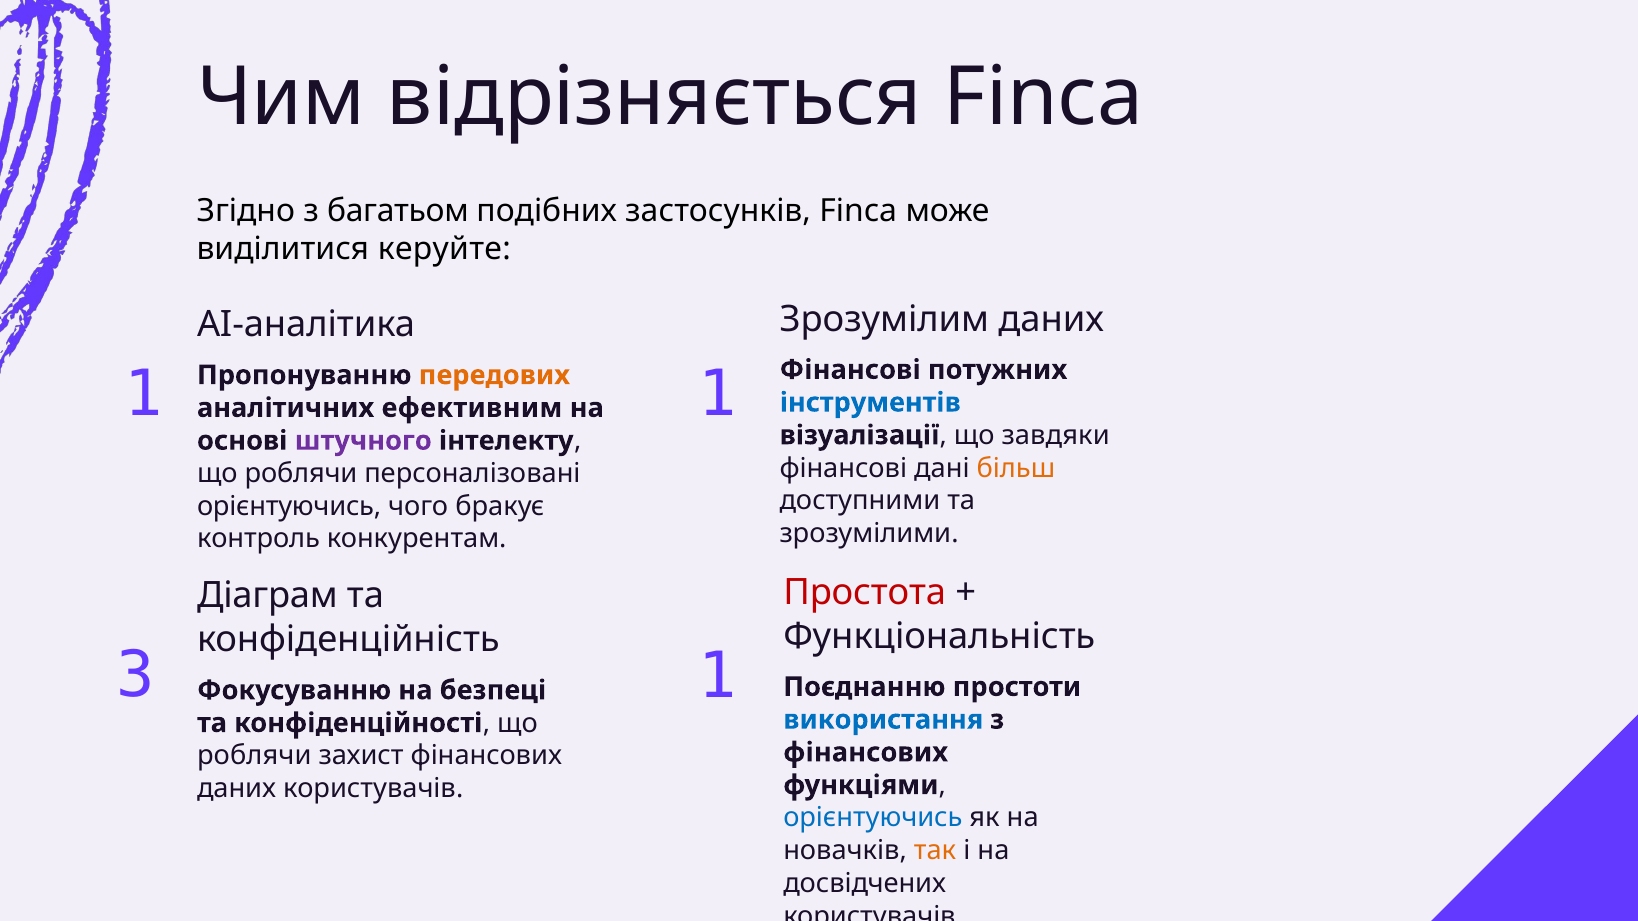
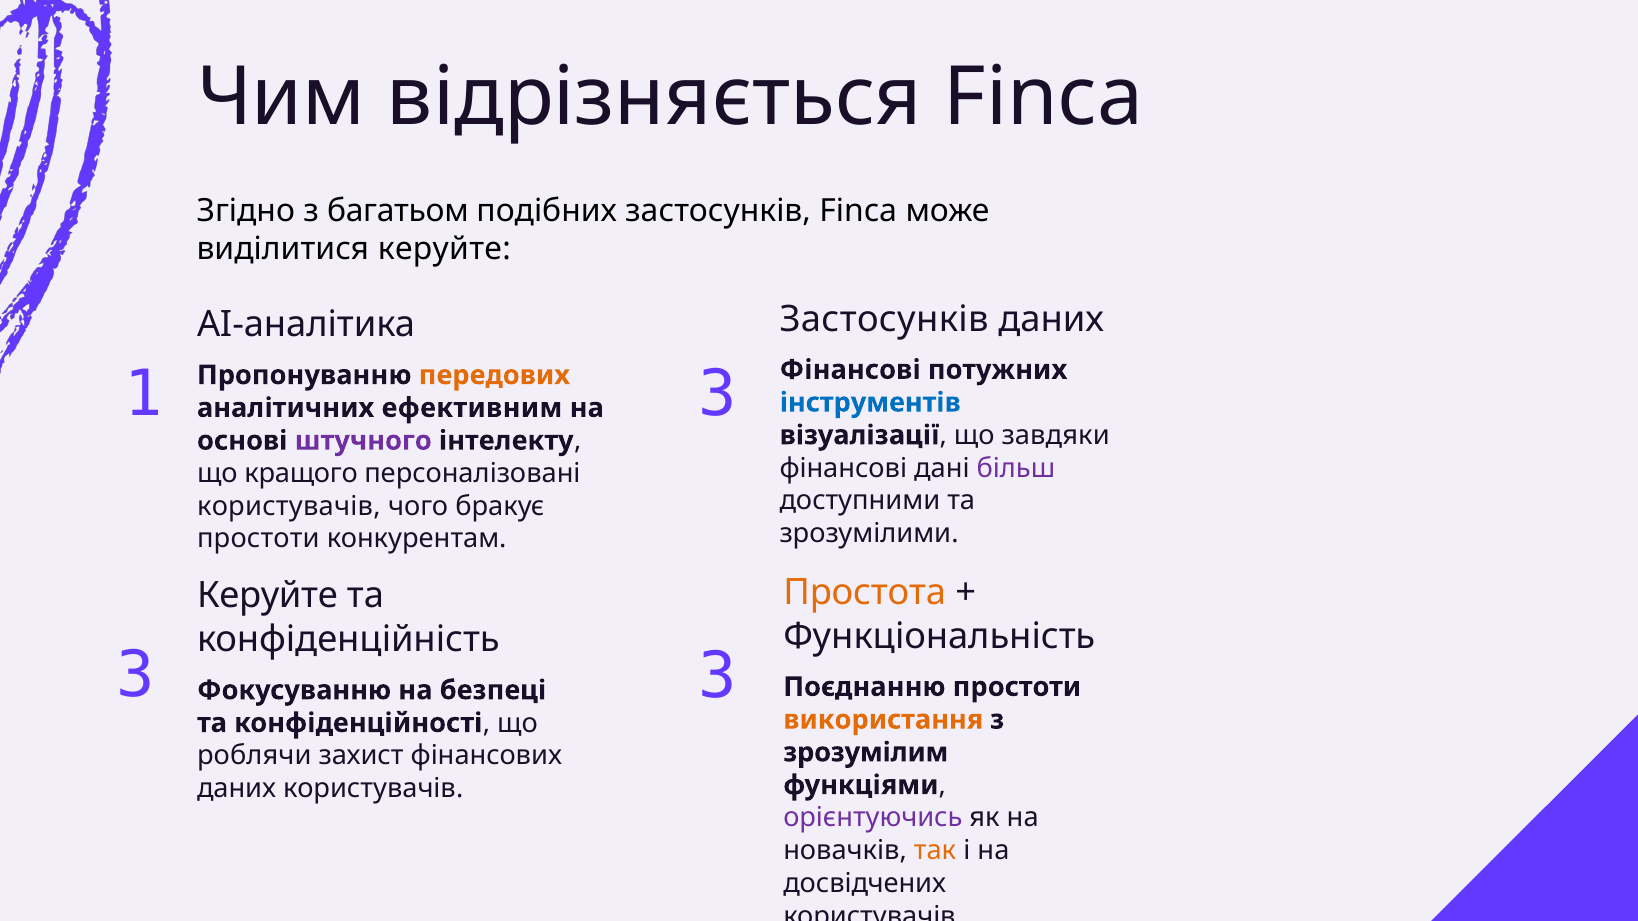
AI-аналітика Зрозумілим: Зрозумілим -> Застосунків (884, 319)
1 1: 1 -> 3 (717, 395)
більш colour: orange -> purple (1016, 468)
роблячи: роблячи -> кращого (301, 474)
орієнтуючись: орієнтуючись -> користувачів (289, 506)
контроль: контроль -> простоти (258, 539)
Простота colour: red -> orange (865, 593)
Діаграм: Діаграм -> Керуйте (267, 596)
1: 1 -> 3 (717, 676)
використання colour: blue -> orange (883, 720)
фінансових: фінансових -> зрозумілим (866, 753)
орієнтуючись colour: blue -> purple (873, 818)
